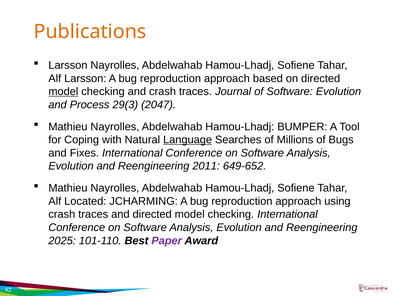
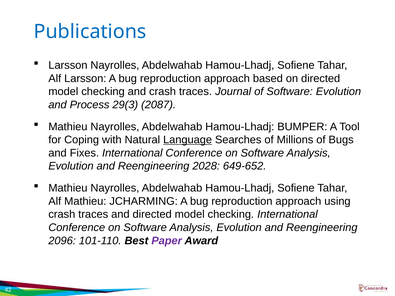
Publications colour: orange -> blue (90, 32)
model underline: present -> none (63, 92)
2047: 2047 -> 2087 (159, 105)
2011: 2011 -> 2028 (206, 166)
Alf Located: Located -> Mathieu (85, 201)
2025: 2025 -> 2096 (62, 241)
